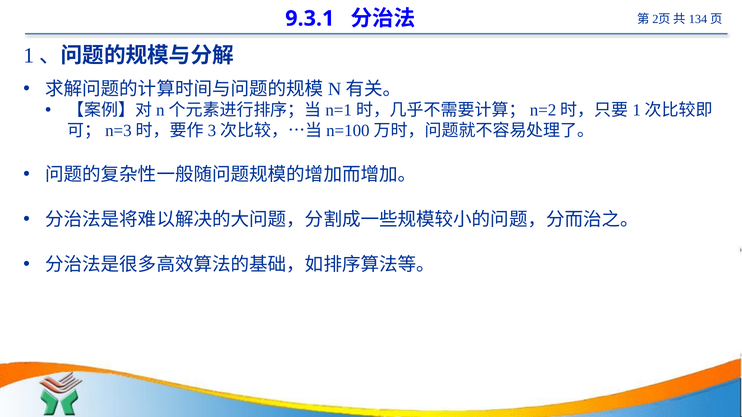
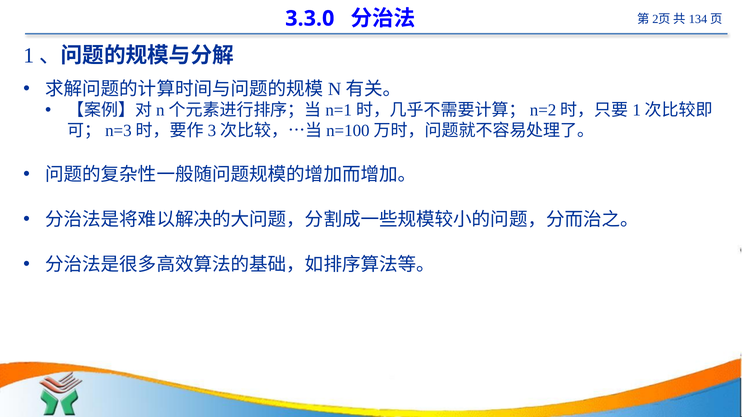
9.3.1: 9.3.1 -> 3.3.0 (310, 19)
